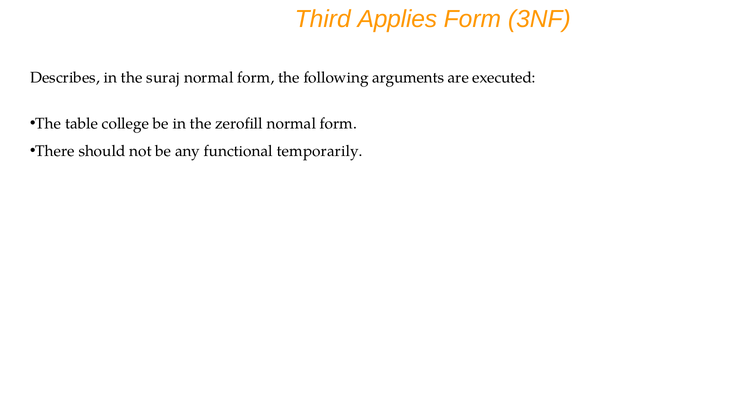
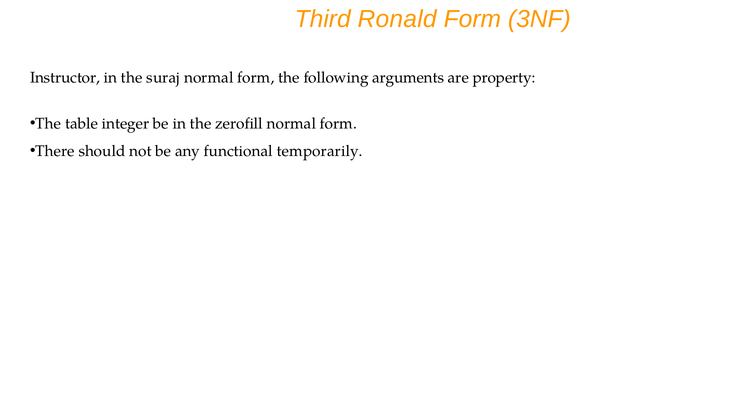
Applies: Applies -> Ronald (397, 19)
Describes: Describes -> Instructor (65, 77)
executed: executed -> property (504, 77)
college: college -> integer (126, 124)
